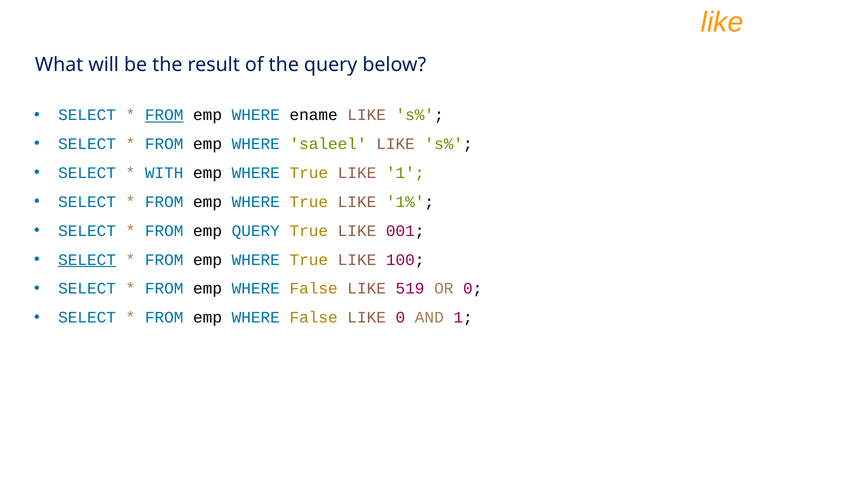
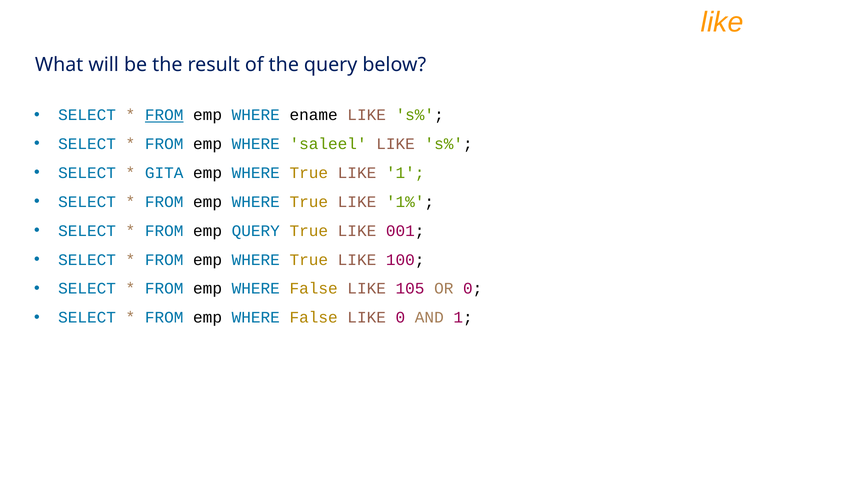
WITH: WITH -> GITA (164, 173)
SELECT underline: present -> none (87, 260)
519: 519 -> 105 (410, 289)
